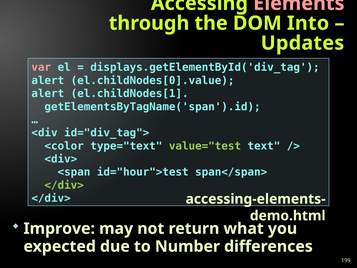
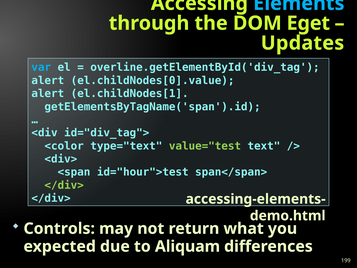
Elements colour: pink -> light blue (299, 3)
Into: Into -> Eget (308, 23)
var colour: pink -> light blue (41, 67)
displays.getElementById('div_tag: displays.getElementById('div_tag -> overline.getElementById('div_tag (205, 67)
Improve: Improve -> Controls (59, 228)
Number: Number -> Aliquam (187, 246)
